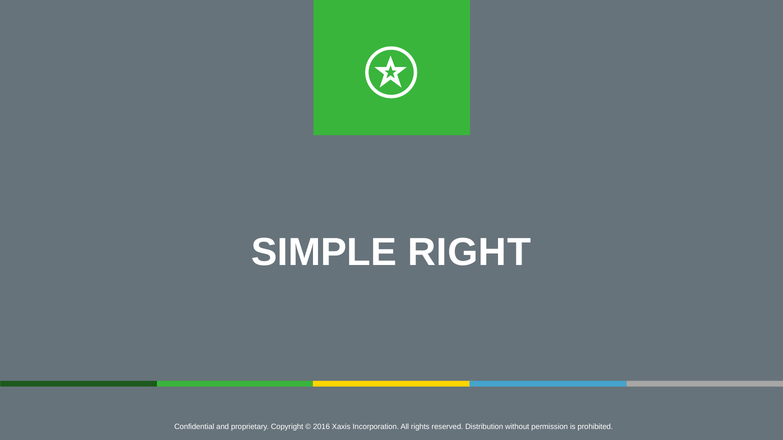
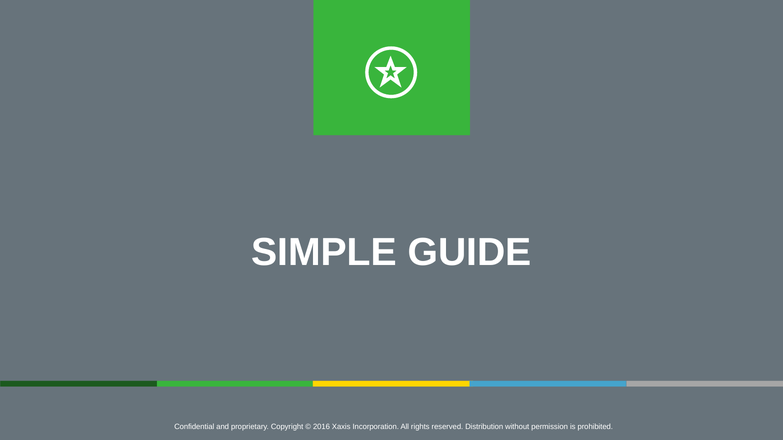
RIGHT: RIGHT -> GUIDE (470, 253)
